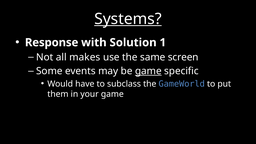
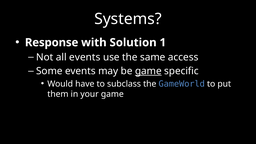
Systems underline: present -> none (128, 19)
all makes: makes -> events (85, 57)
screen: screen -> access (183, 57)
